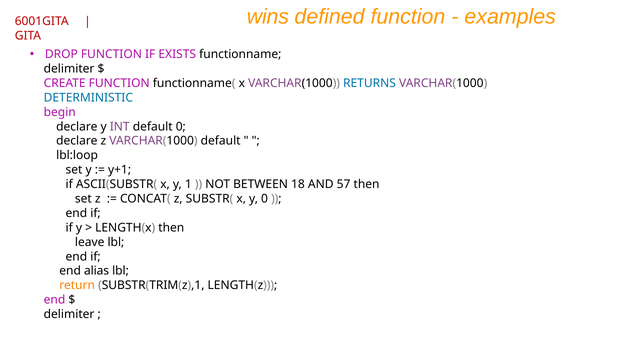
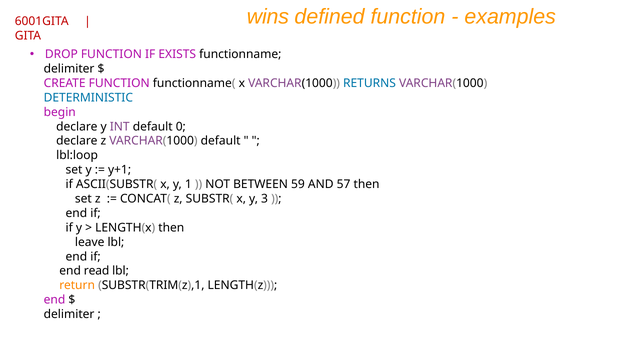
18: 18 -> 59 (298, 184)
y 0: 0 -> 3 (265, 199)
alias: alias -> read (97, 271)
